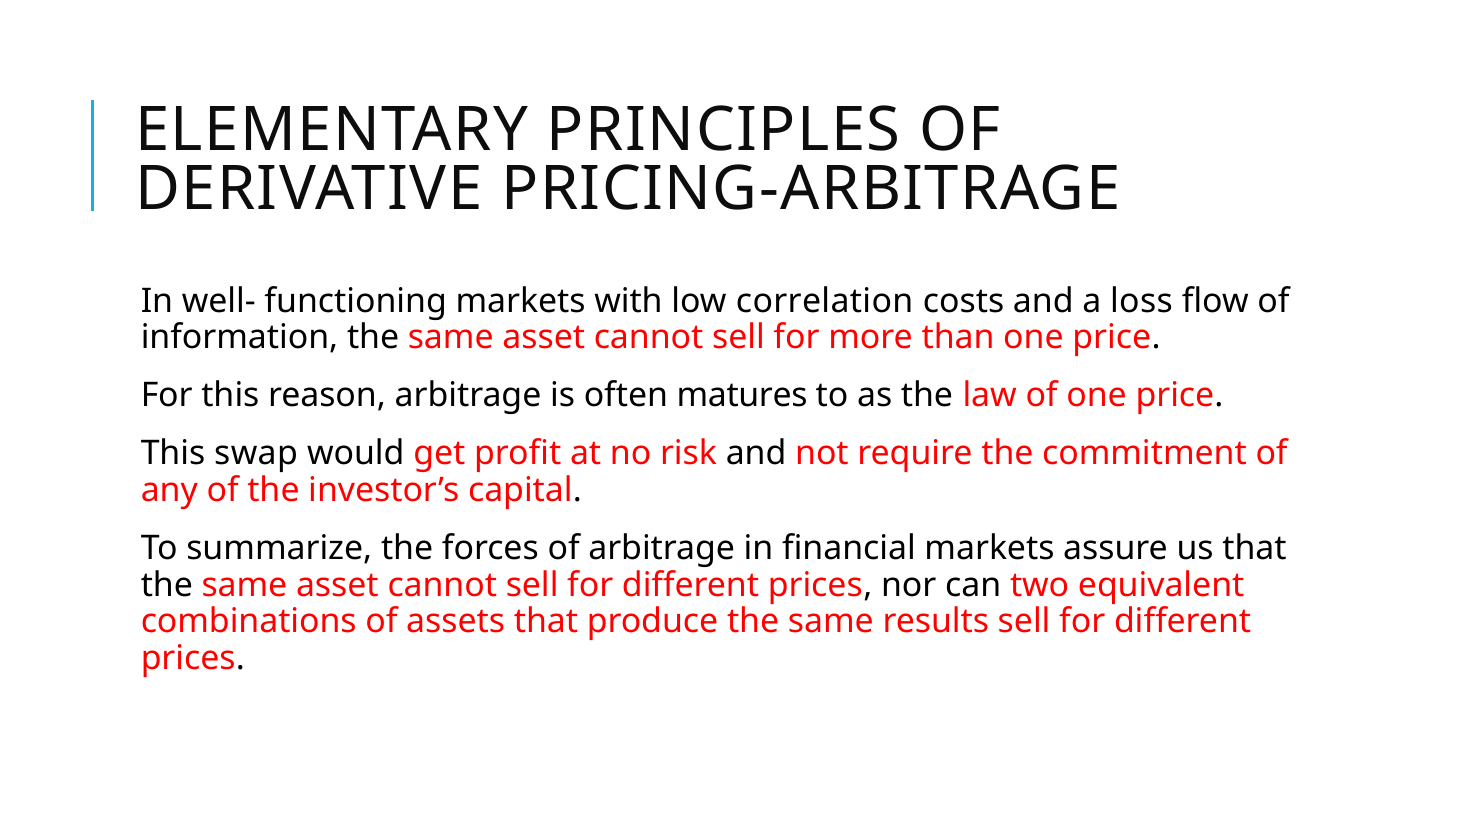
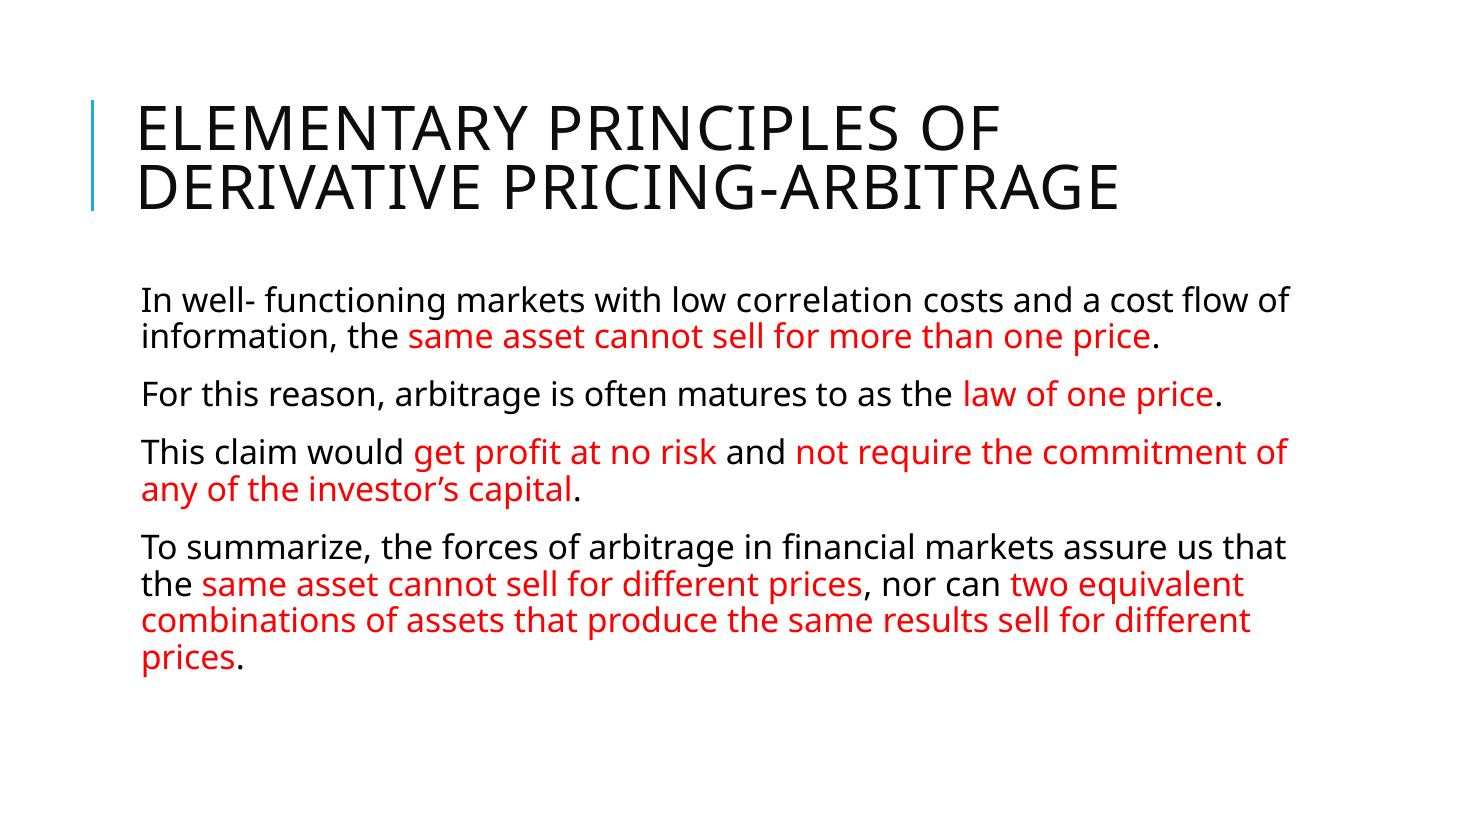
loss: loss -> cost (1142, 301)
swap: swap -> claim (256, 453)
